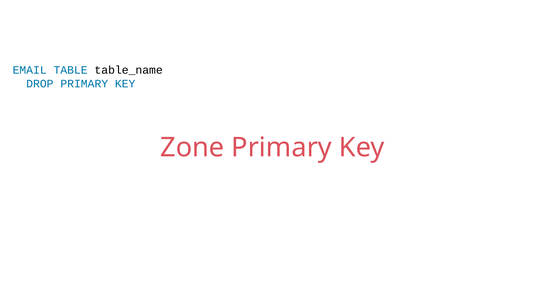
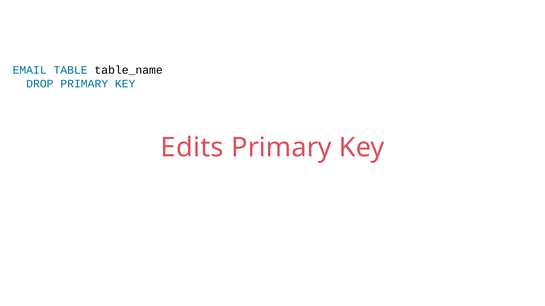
Zone: Zone -> Edits (192, 148)
